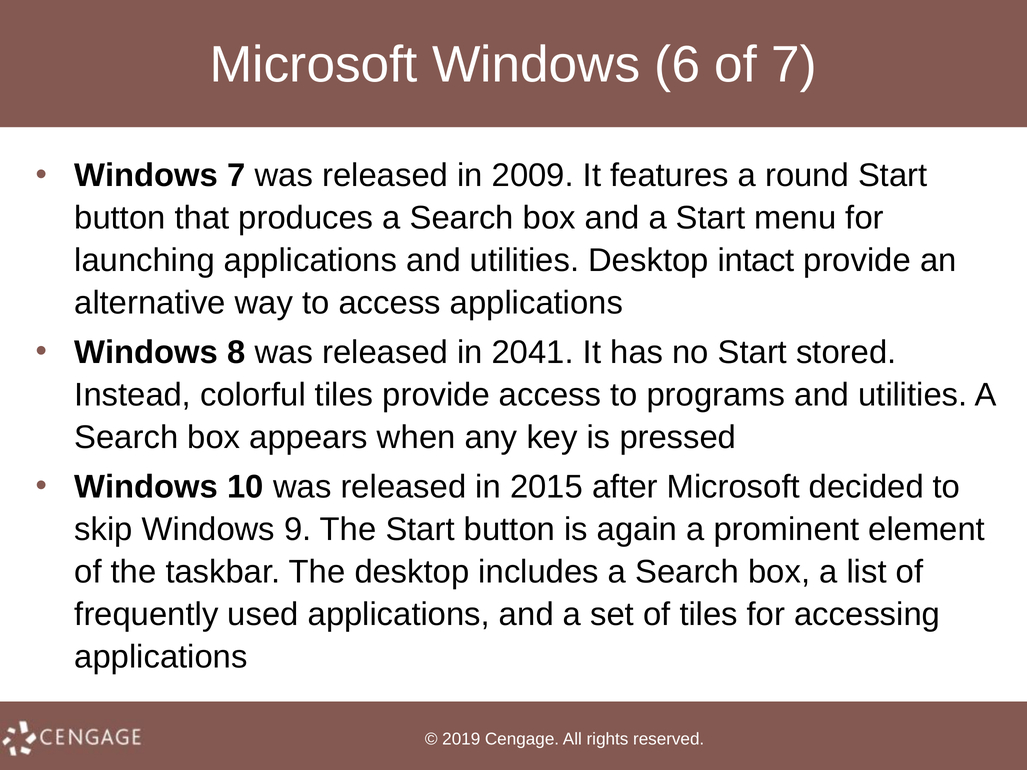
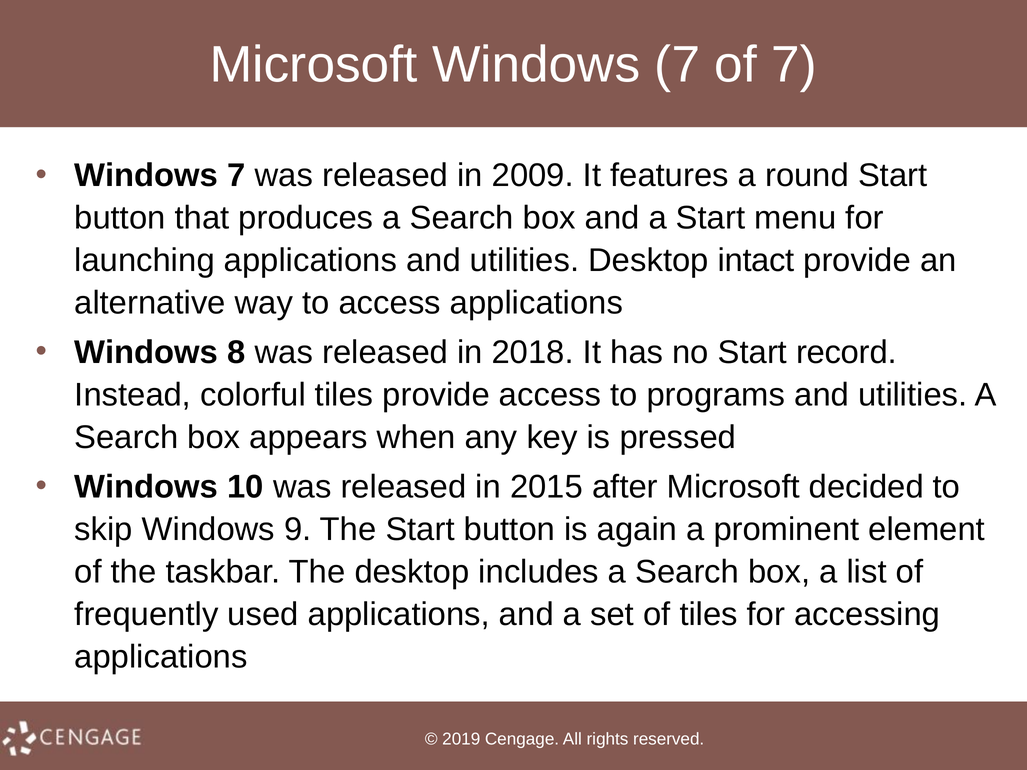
Microsoft Windows 6: 6 -> 7 (677, 65)
2041: 2041 -> 2018 (533, 353)
stored: stored -> record (846, 353)
